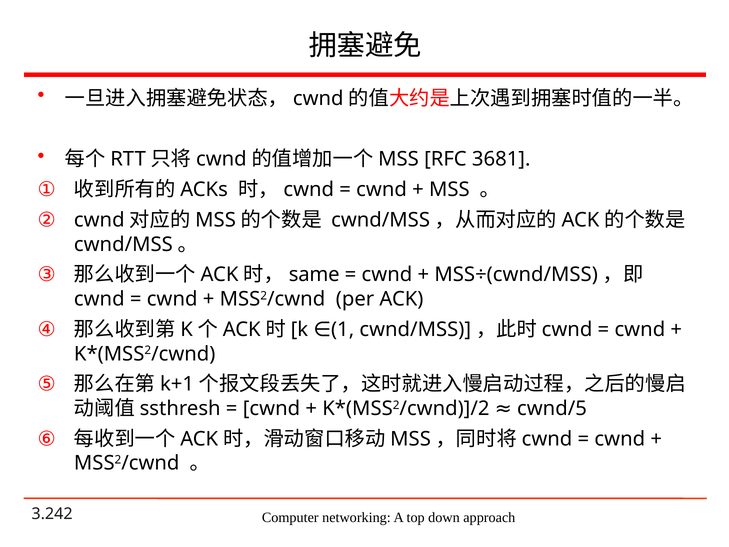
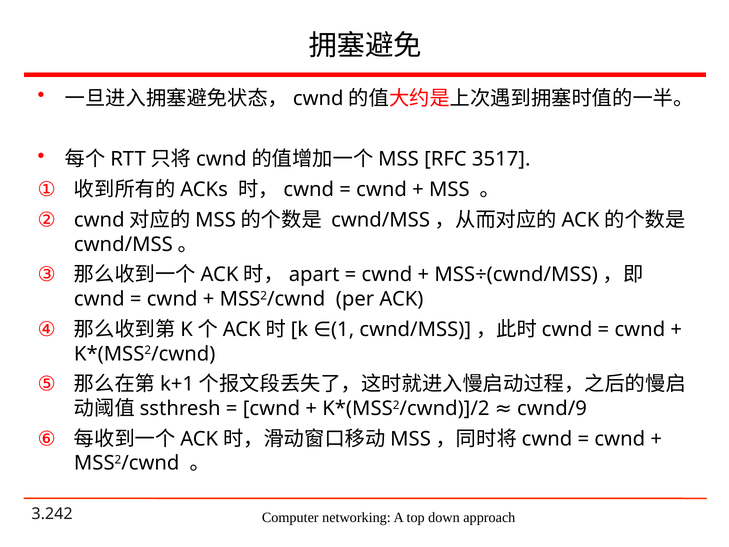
3681: 3681 -> 3517 (501, 159)
same: same -> apart (314, 275)
cwnd/5: cwnd/5 -> cwnd/9 (552, 408)
